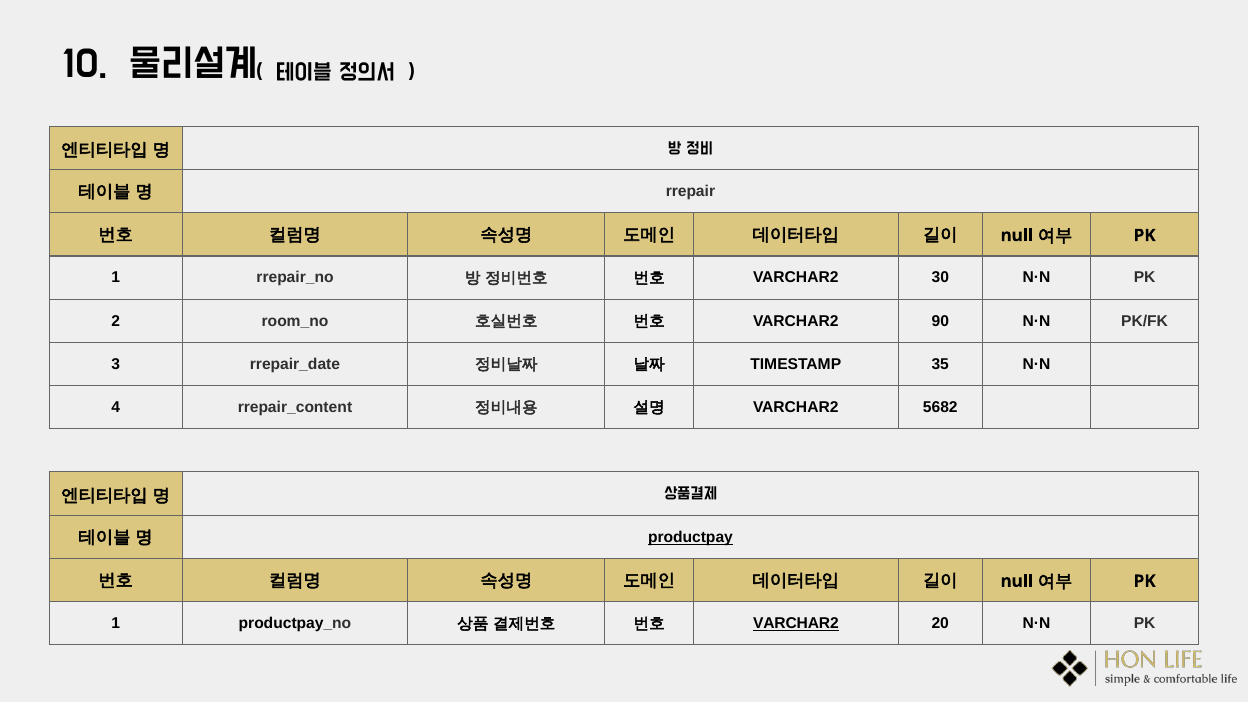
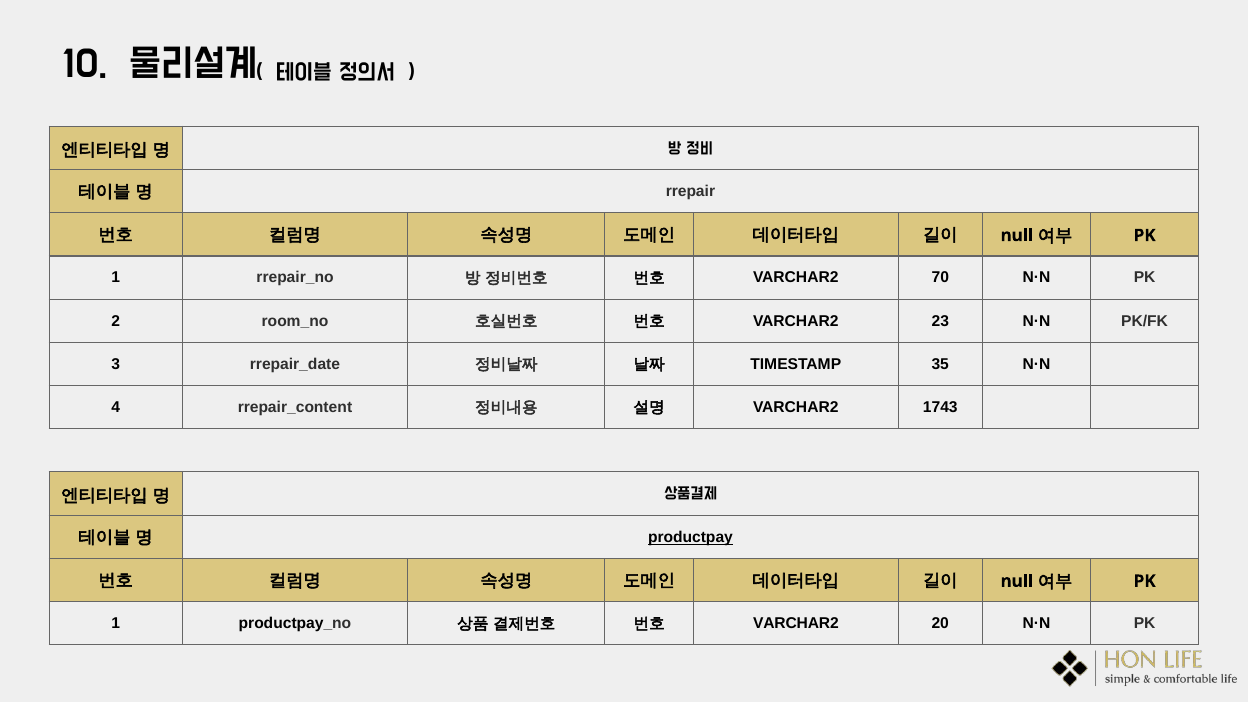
30: 30 -> 70 (940, 278)
90: 90 -> 23 (940, 321)
5682: 5682 -> 1743 (940, 407)
VARCHAR2 underline: present -> none (796, 624)
